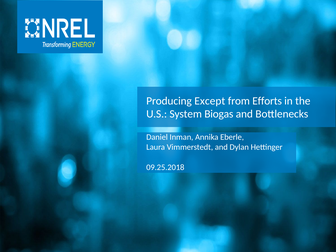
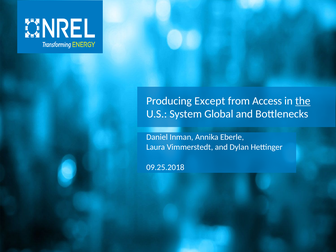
Efforts: Efforts -> Access (267, 101)
the underline: none -> present (303, 101)
Biogas: Biogas -> Global (219, 114)
